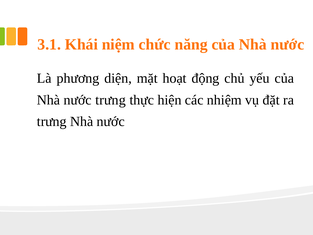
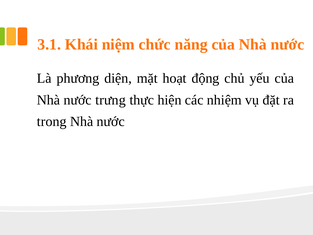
trưng: trưng -> trong (52, 122)
